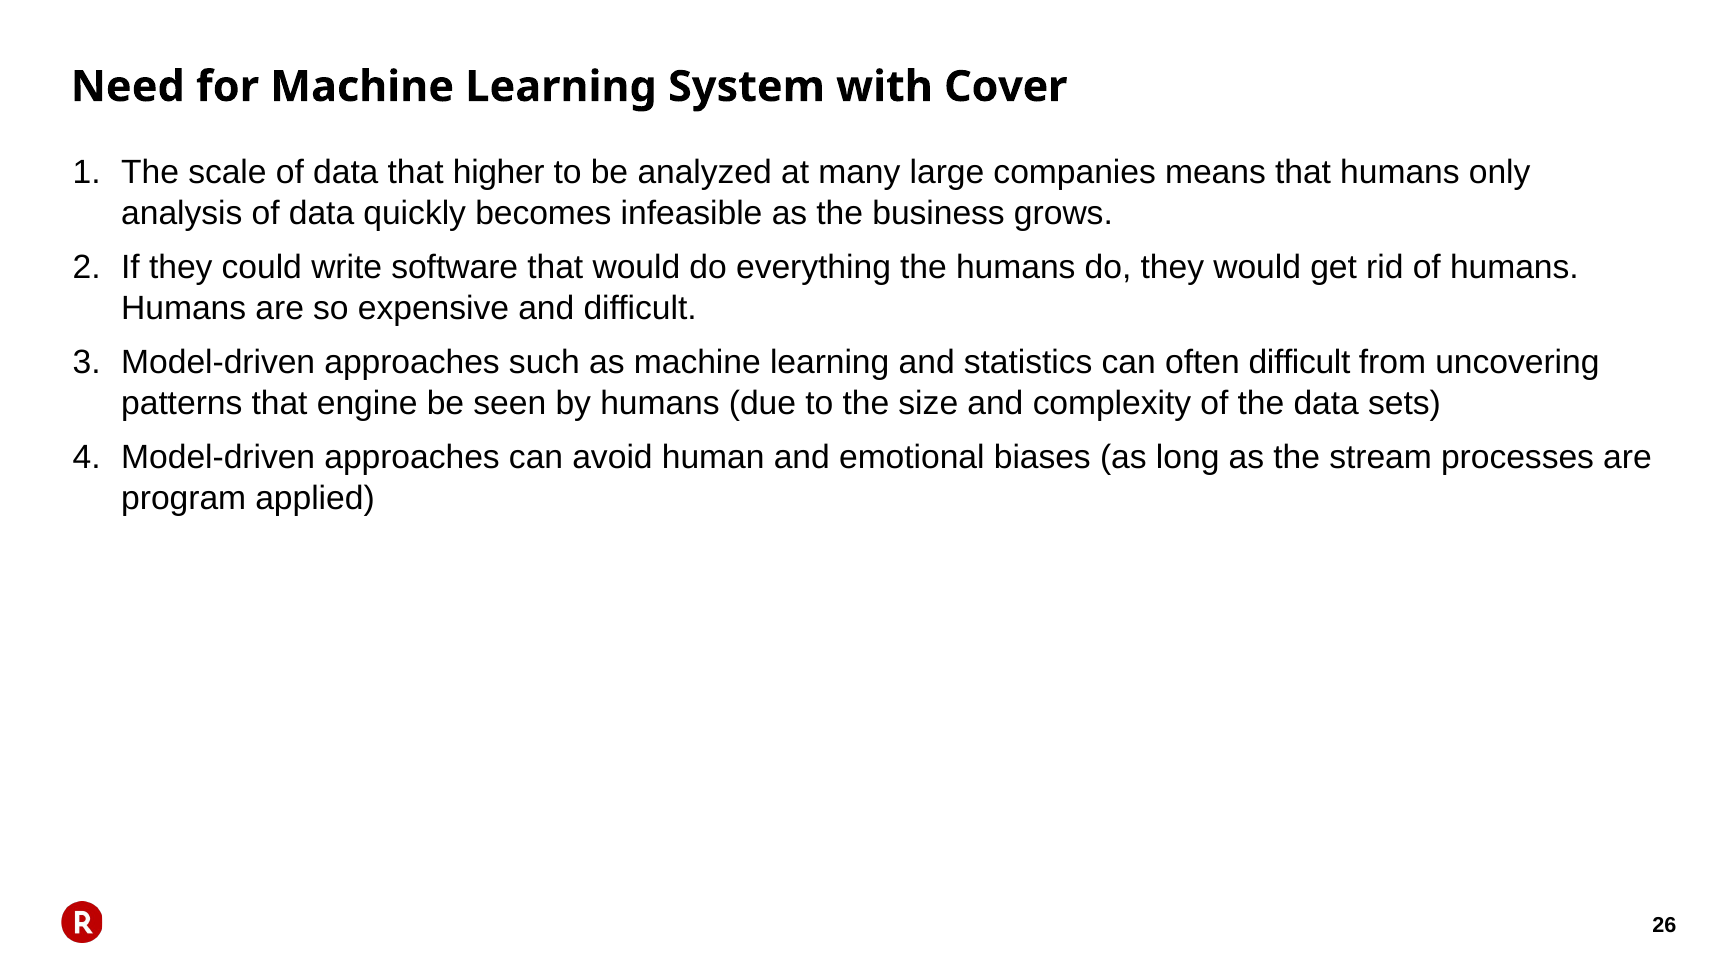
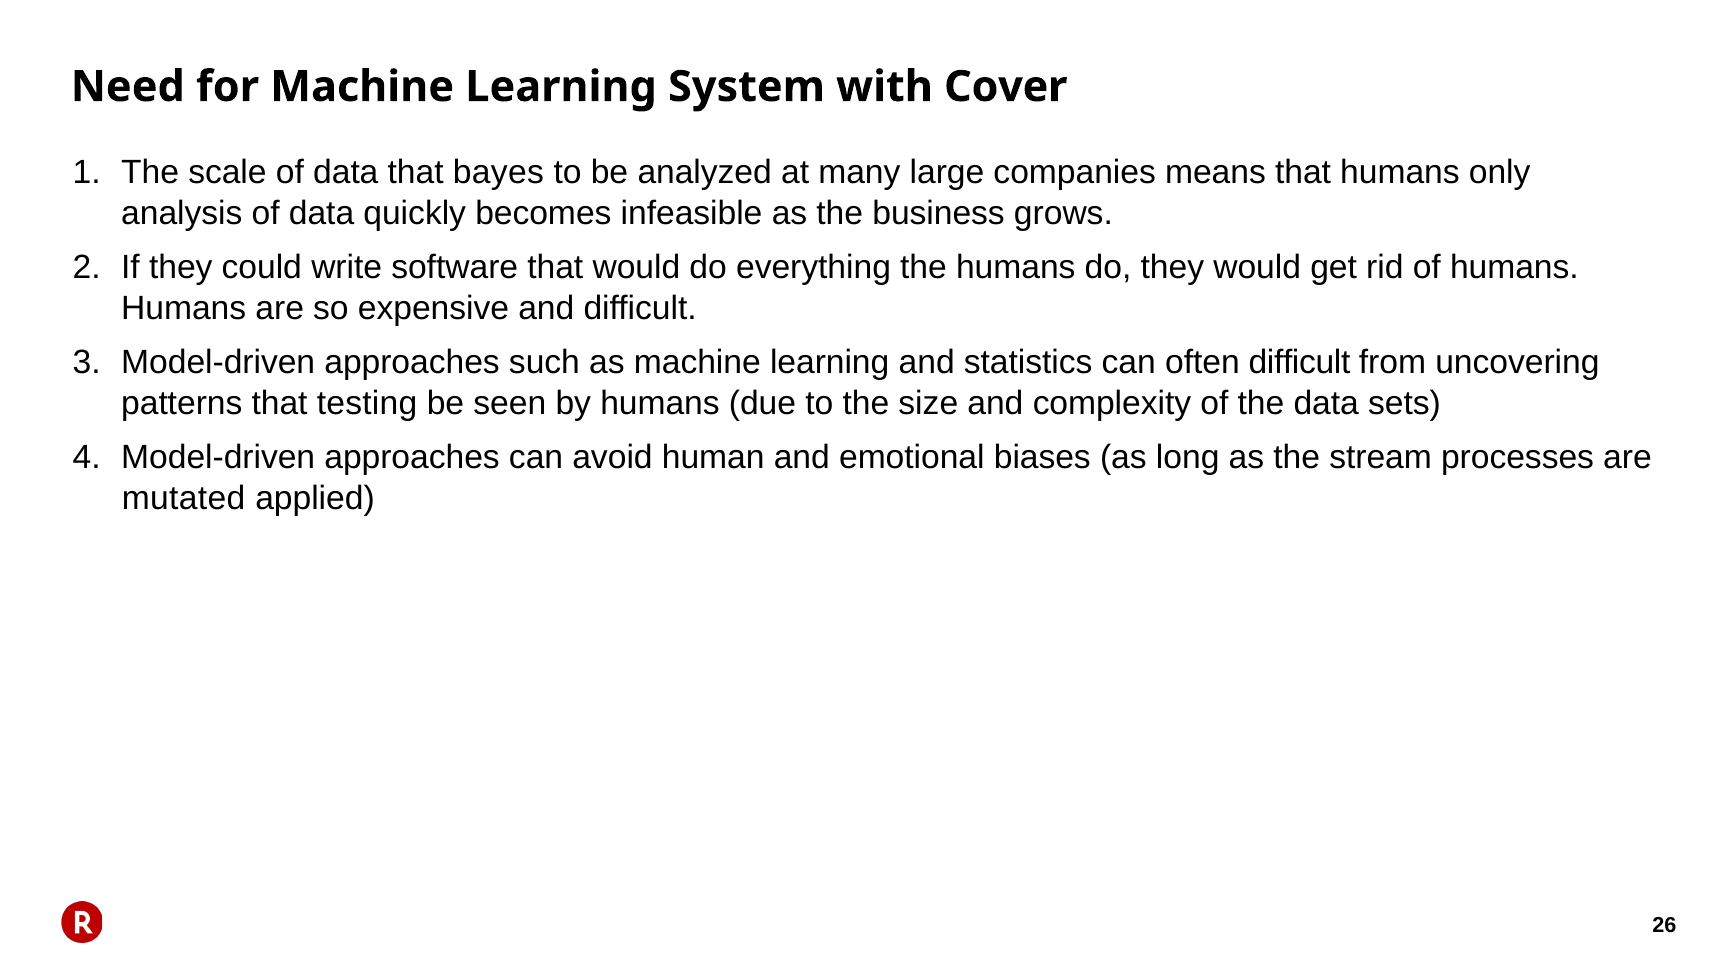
higher: higher -> bayes (498, 173)
engine: engine -> testing (367, 403)
program: program -> mutated (184, 498)
